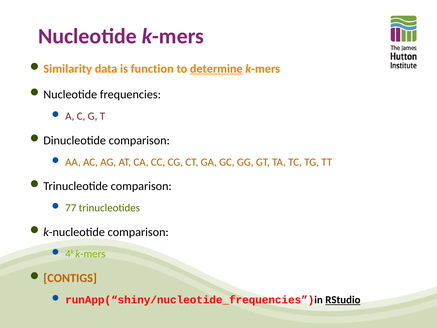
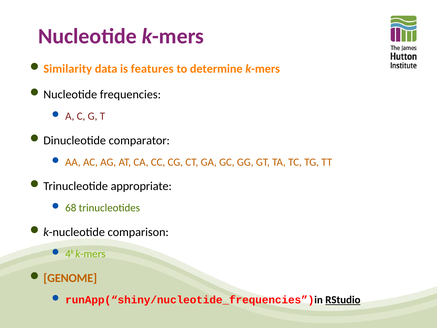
function: function -> features (152, 69)
determine underline: present -> none (216, 69)
Dinucleotide comparison: comparison -> comparator (139, 140)
Trinucleotide comparison: comparison -> appropriate (141, 186)
77: 77 -> 68 (71, 208)
CONTIGS: CONTIGS -> GENOME (70, 278)
